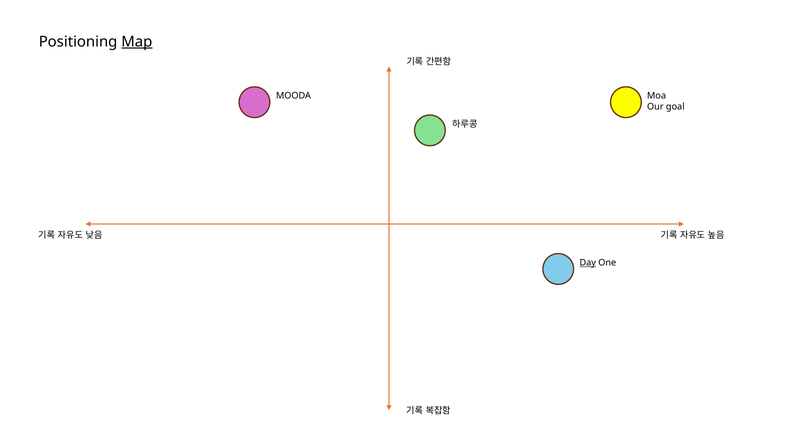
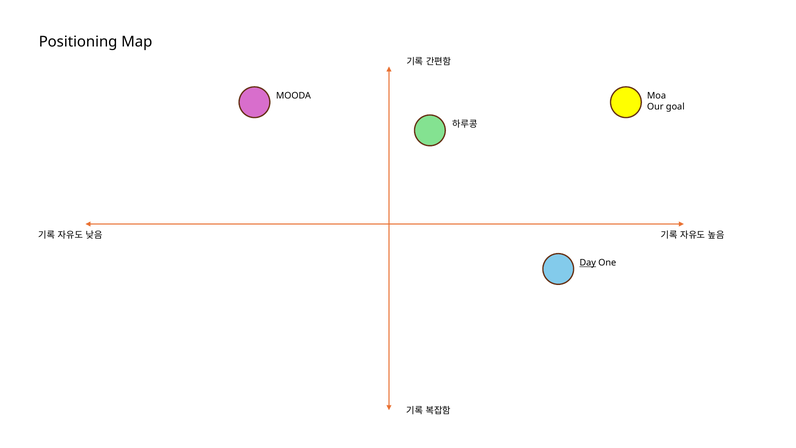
Map underline: present -> none (137, 42)
